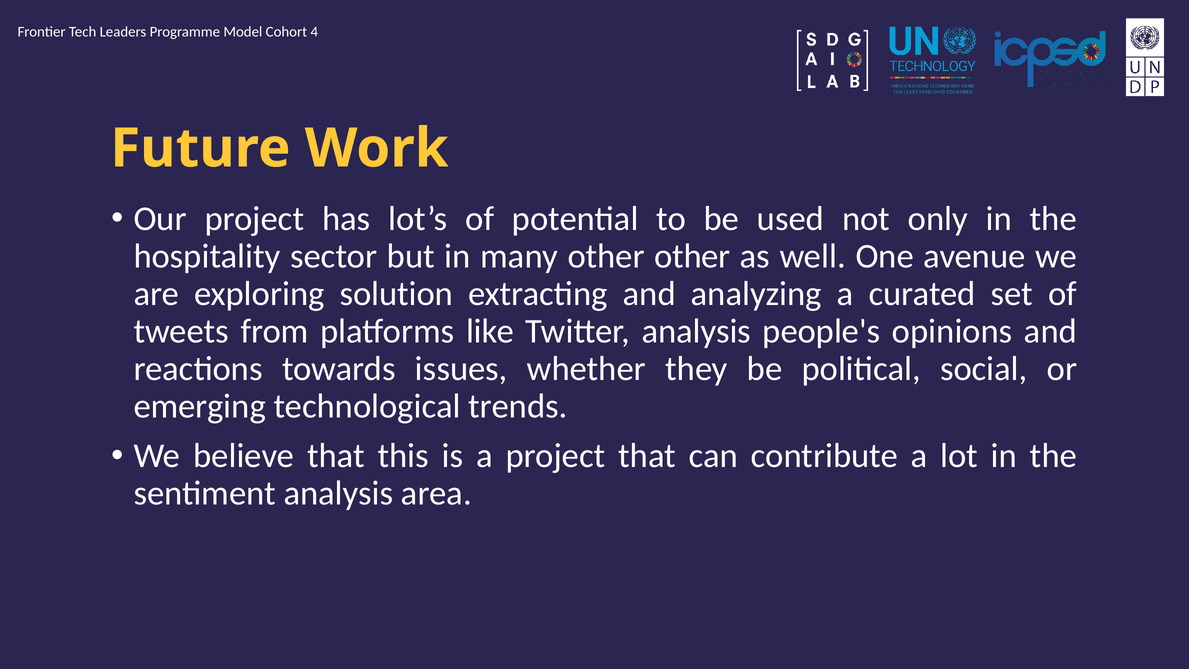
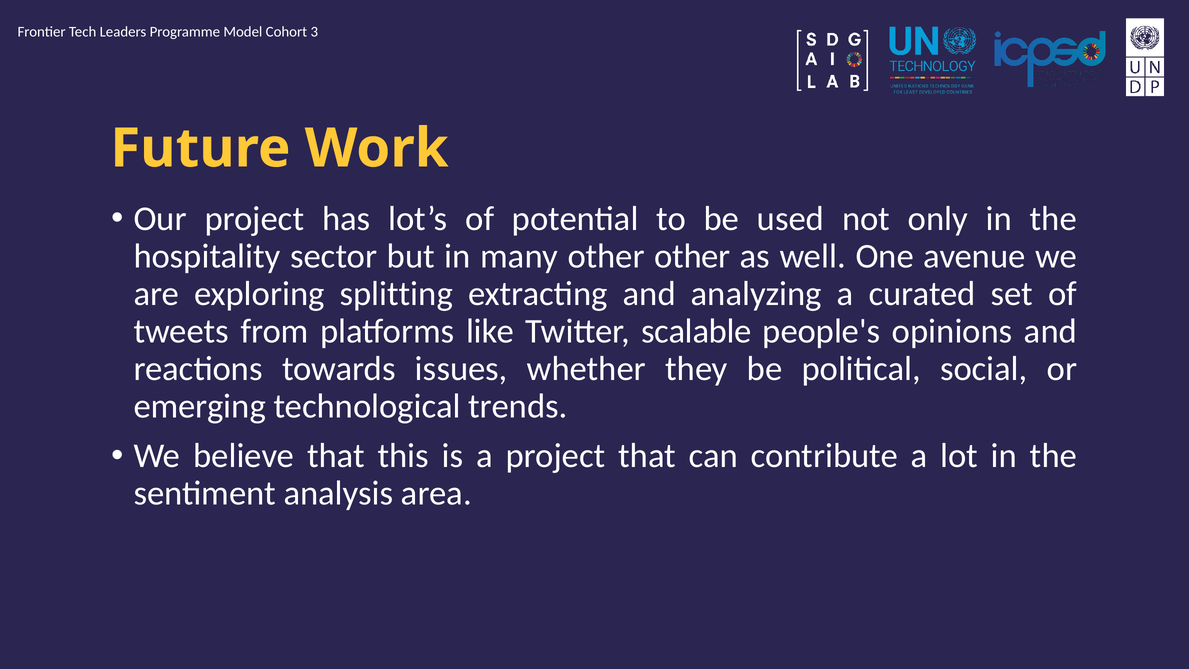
4: 4 -> 3 (314, 32)
solution: solution -> splitting (396, 294)
Twitter analysis: analysis -> scalable (696, 331)
